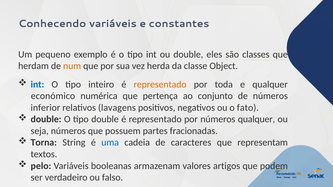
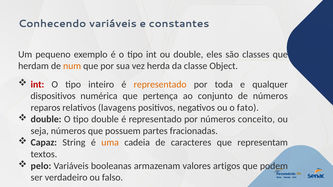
int colour: blue -> red (37, 84)
económico: económico -> dispositivos (53, 96)
inferior: inferior -> reparos (46, 108)
números qualquer: qualquer -> conceito (256, 119)
Torna: Torna -> Capaz (44, 143)
uma colour: blue -> orange (110, 143)
